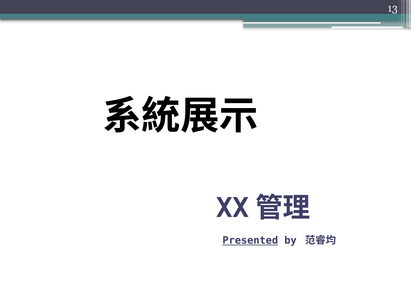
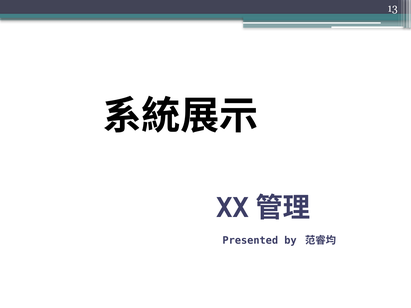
Presented underline: present -> none (250, 241)
